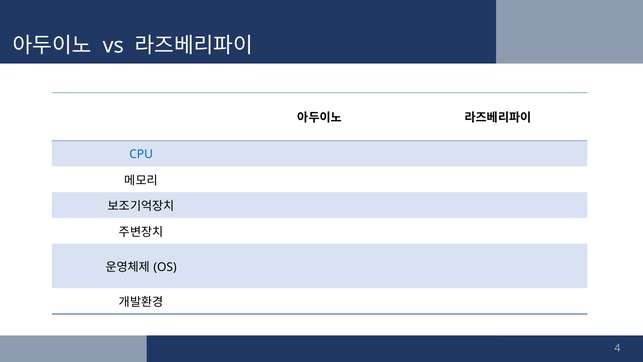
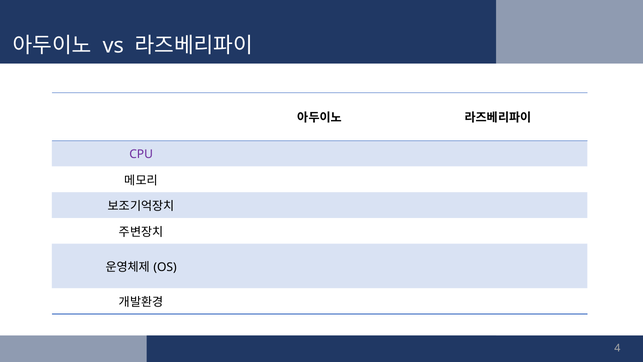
CPU colour: blue -> purple (141, 154)
